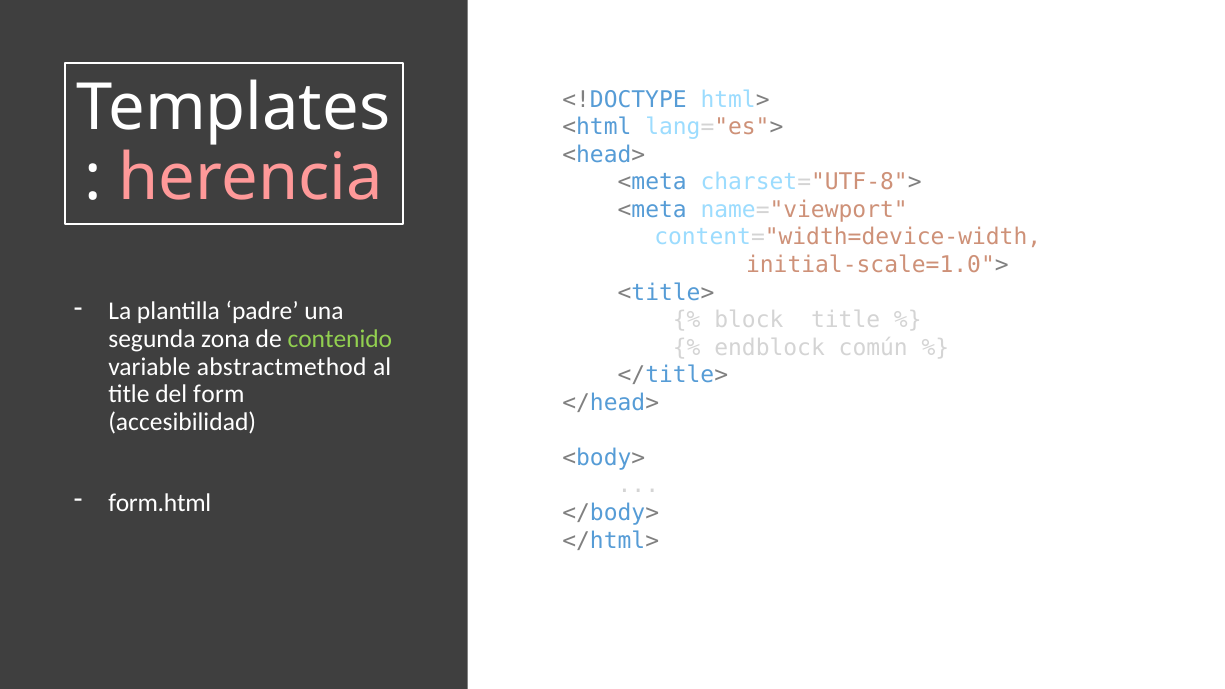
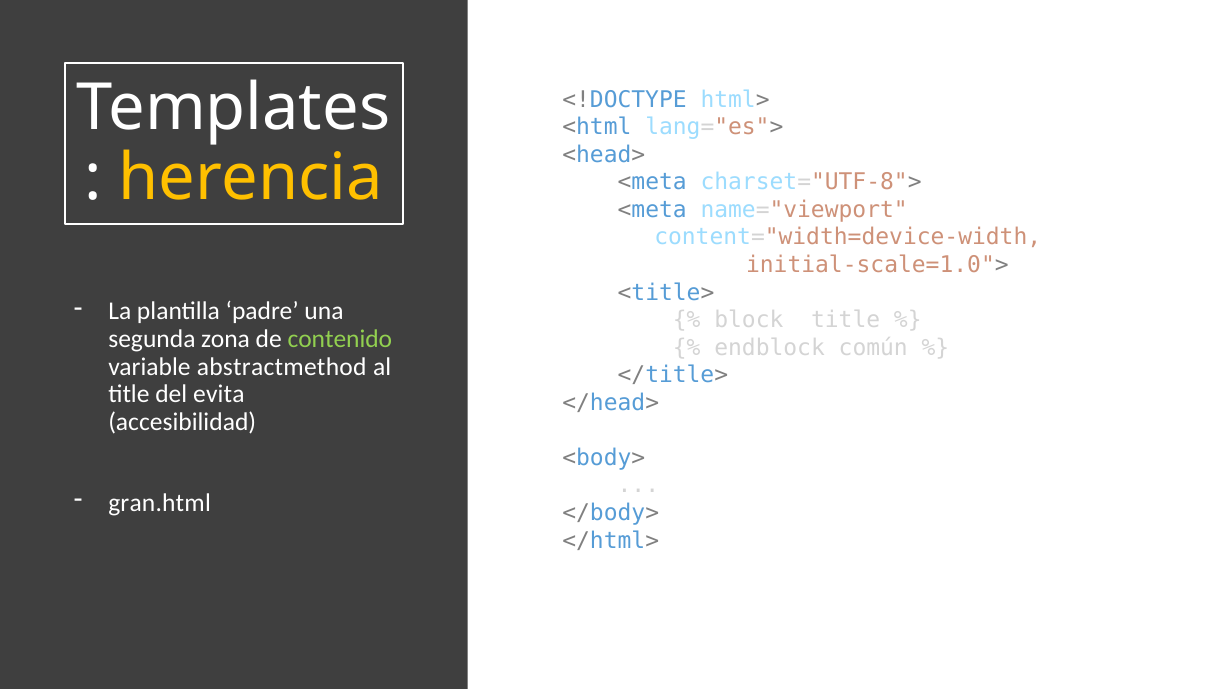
herencia colour: pink -> yellow (251, 178)
form: form -> evita (219, 394)
form.html: form.html -> gran.html (160, 503)
